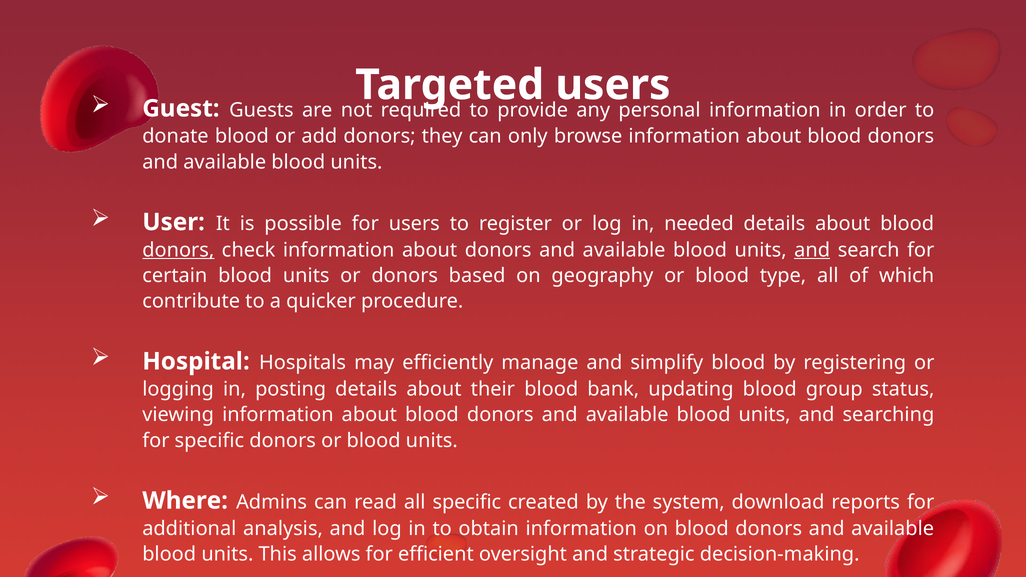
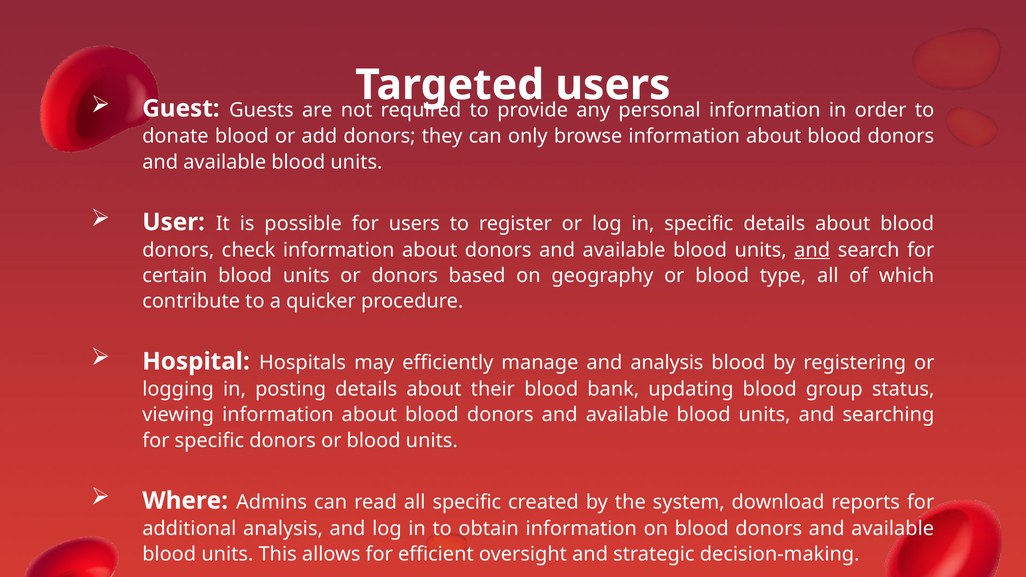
in needed: needed -> specific (699, 224)
donors underline: present -> none (178, 250)
and simplify: simplify -> analysis (667, 363)
